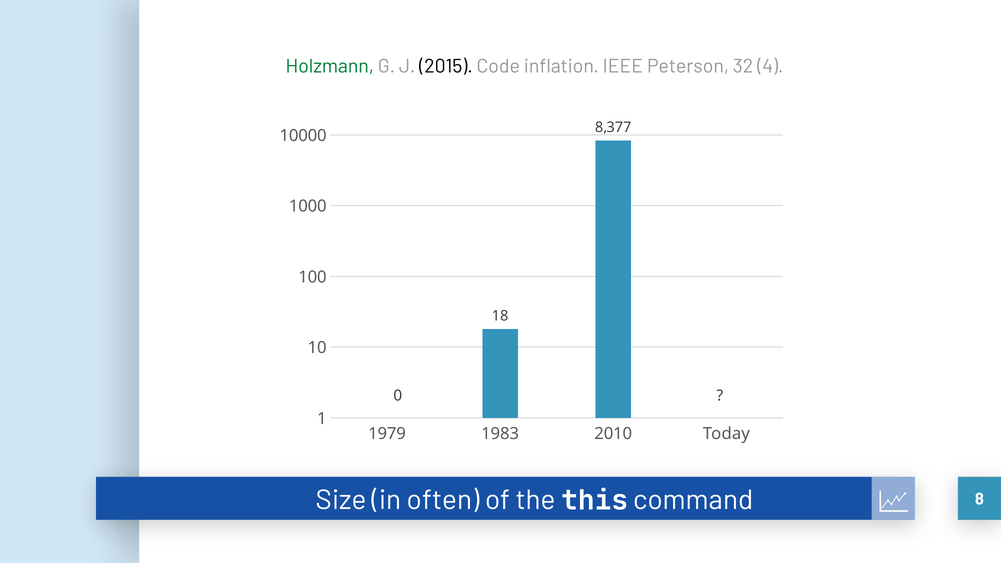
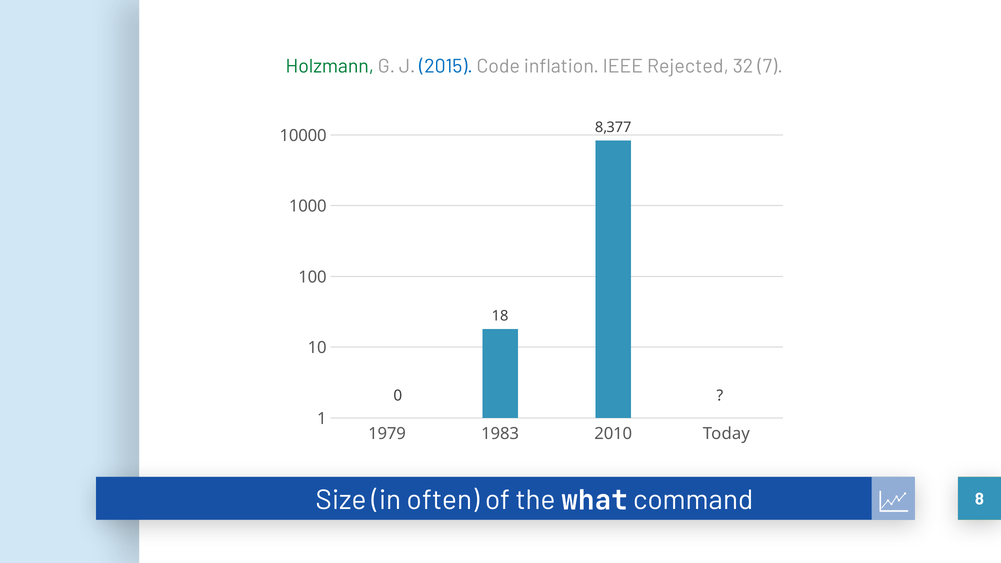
2015 colour: black -> blue (446, 66)
Peterson: Peterson -> Rejected (688, 66)
4: 4 -> 7 (770, 66)
this: this -> what (595, 500)
